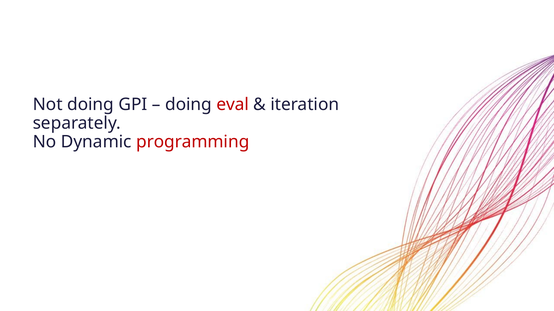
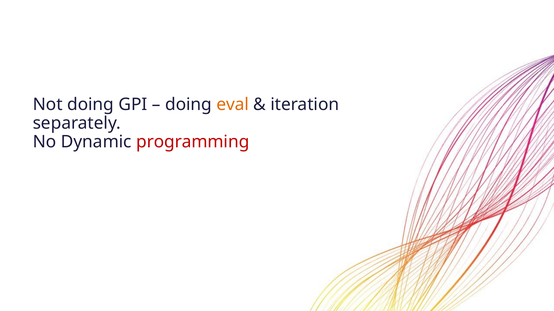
eval colour: red -> orange (233, 105)
